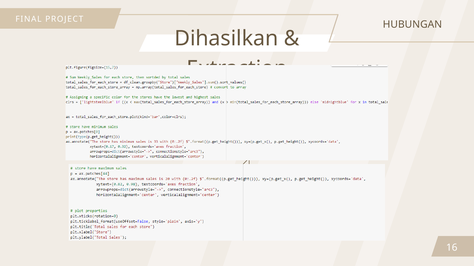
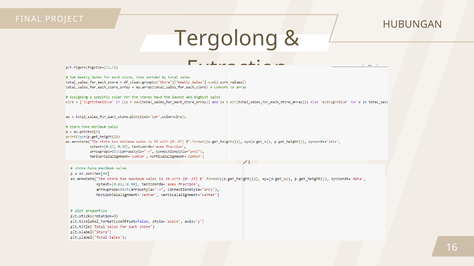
Dihasilkan: Dihasilkan -> Tergolong (226, 39)
